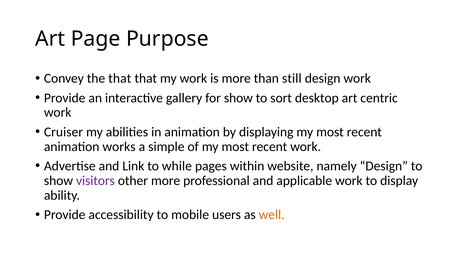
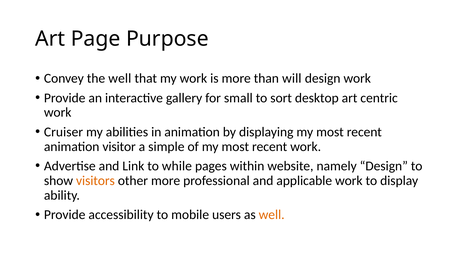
the that: that -> well (120, 78)
still: still -> will (292, 78)
for show: show -> small (238, 98)
works: works -> visitor (119, 146)
visitors colour: purple -> orange (95, 180)
